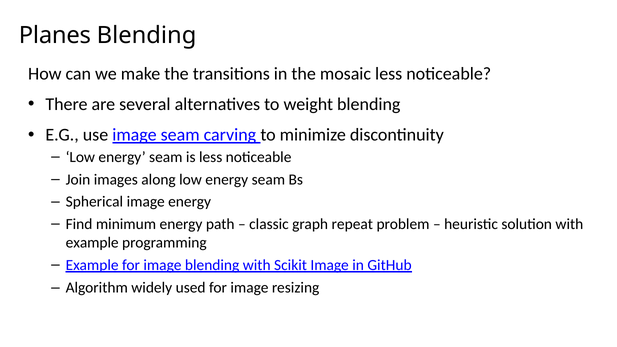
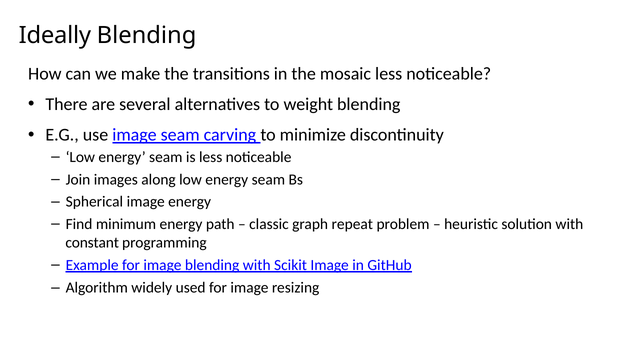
Planes: Planes -> Ideally (55, 36)
example: example -> constant (92, 243)
